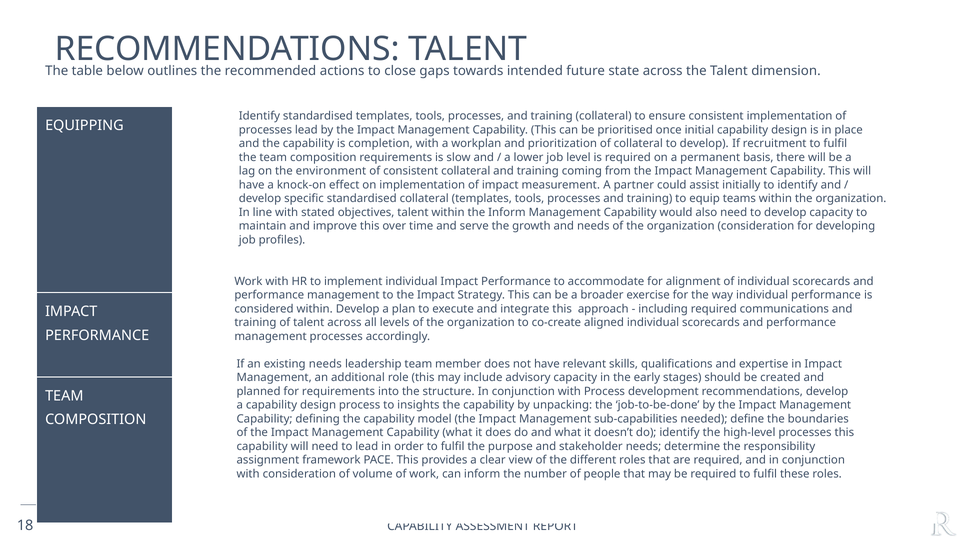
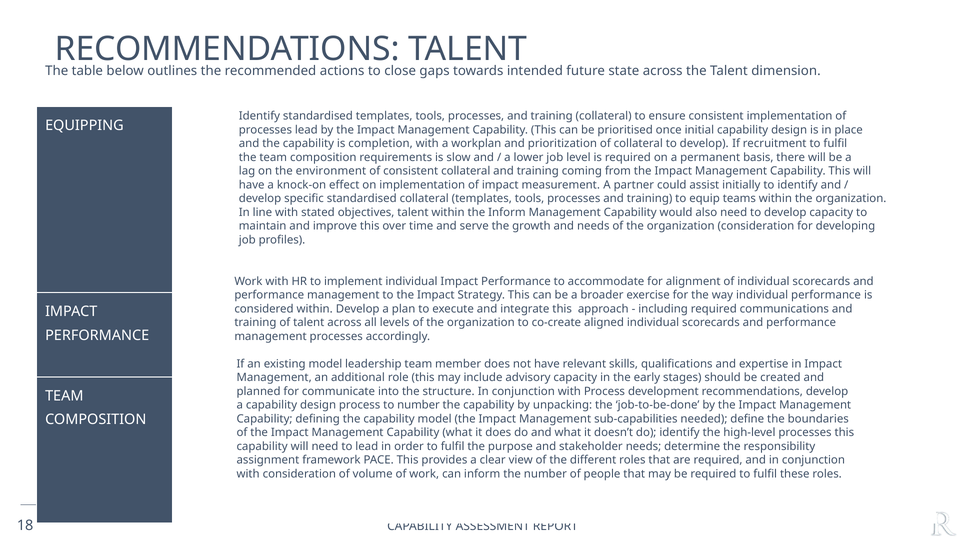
existing needs: needs -> model (325, 364)
for requirements: requirements -> communicate (339, 391)
to insights: insights -> number (418, 405)
